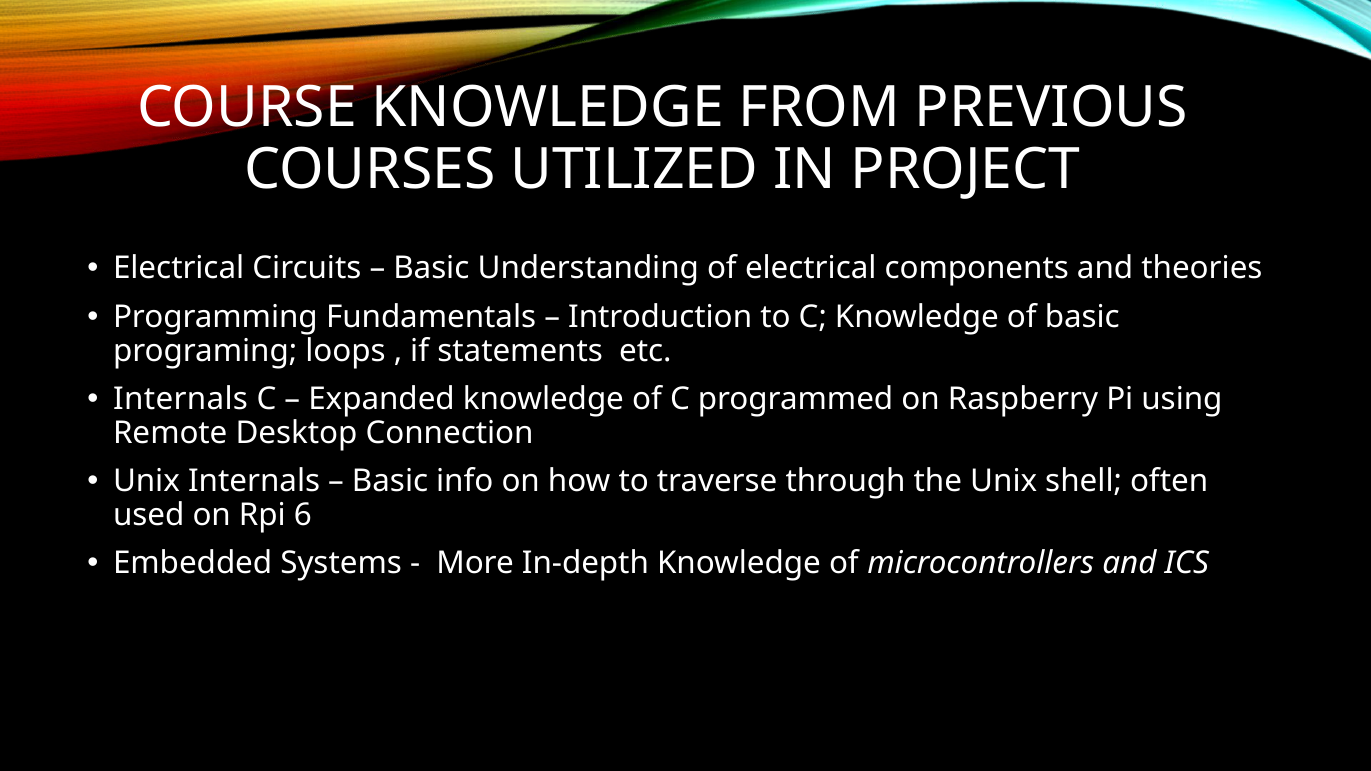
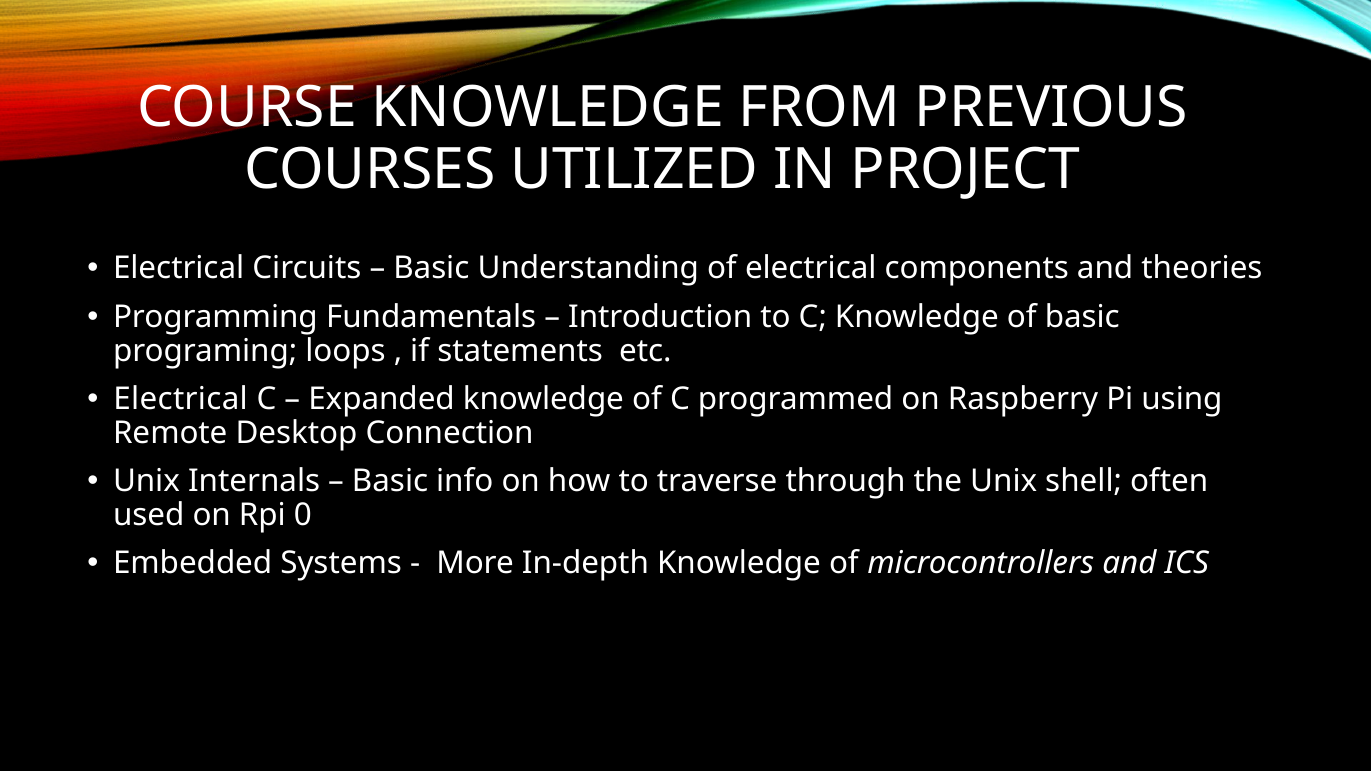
Internals: Internals -> Electrical (181, 399)
6: 6 -> 0 (303, 515)
